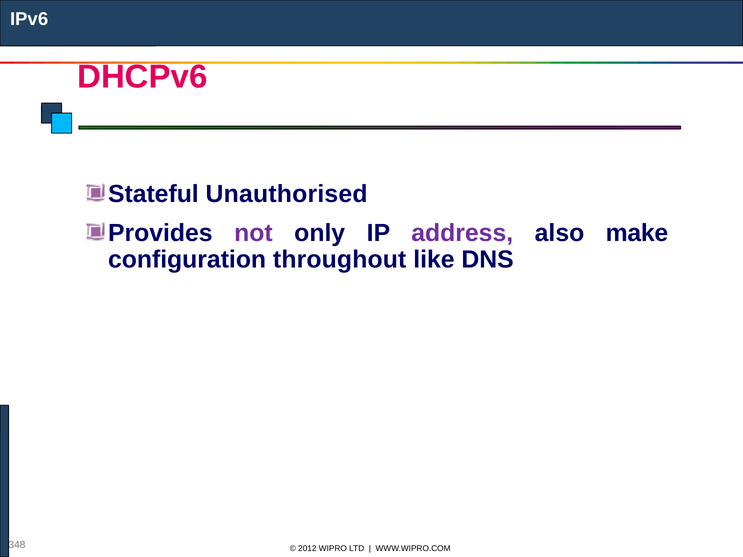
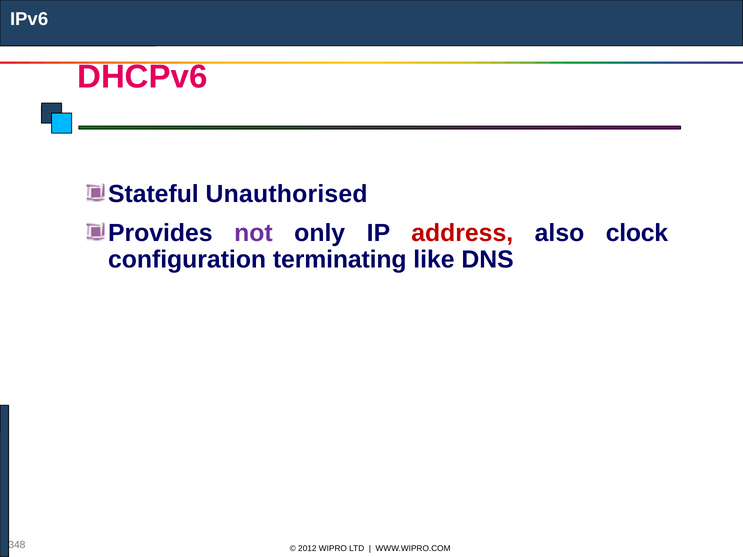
address colour: purple -> red (462, 233)
make: make -> clock (637, 233)
throughout: throughout -> terminating (340, 260)
